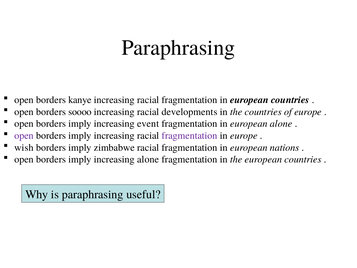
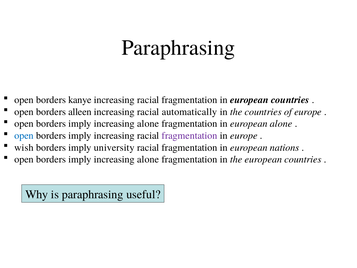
soooo: soooo -> alleen (80, 112)
developments: developments -> automatically (190, 112)
event: event -> alone (148, 124)
open colour: purple -> blue (24, 135)
zimbabwe: zimbabwe -> university (114, 147)
